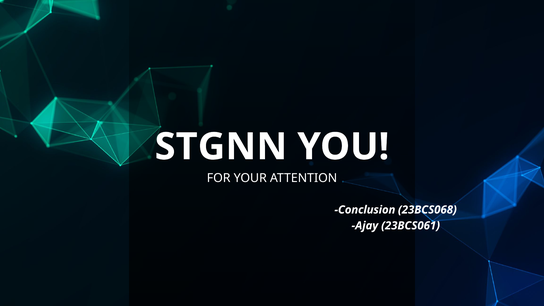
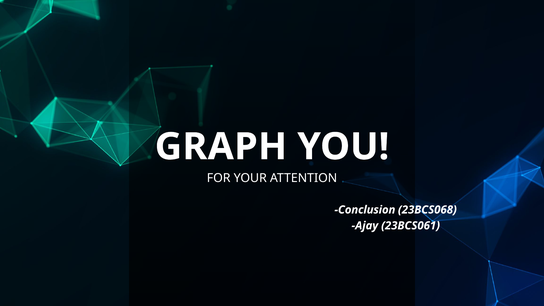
STGNN: STGNN -> GRAPH (221, 147)
